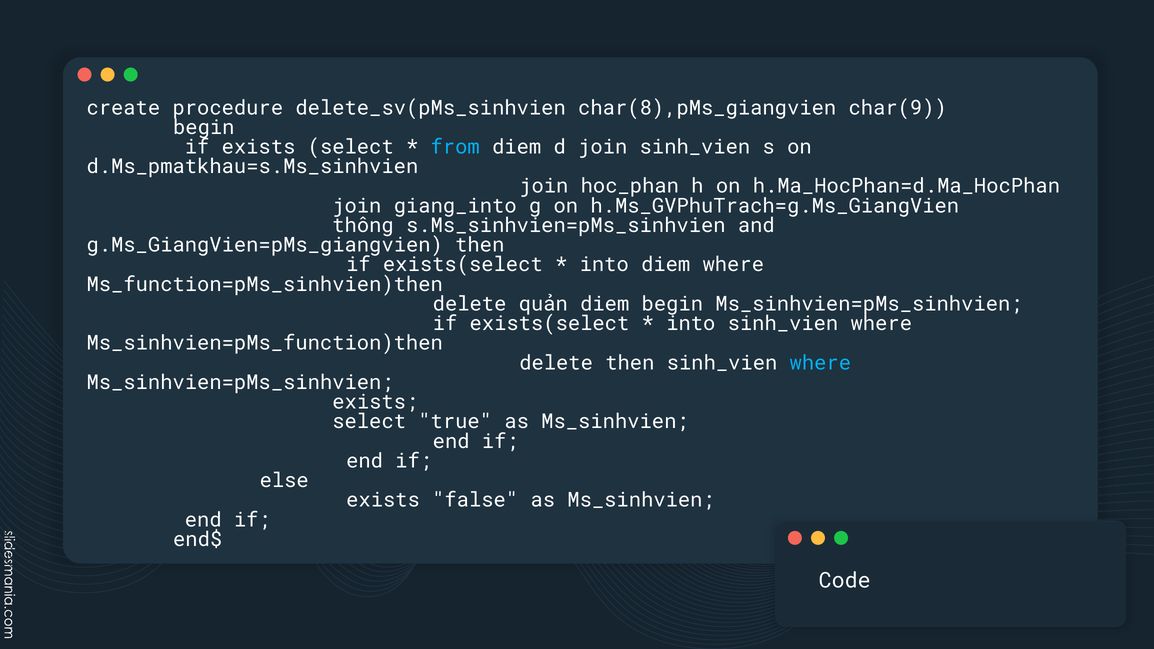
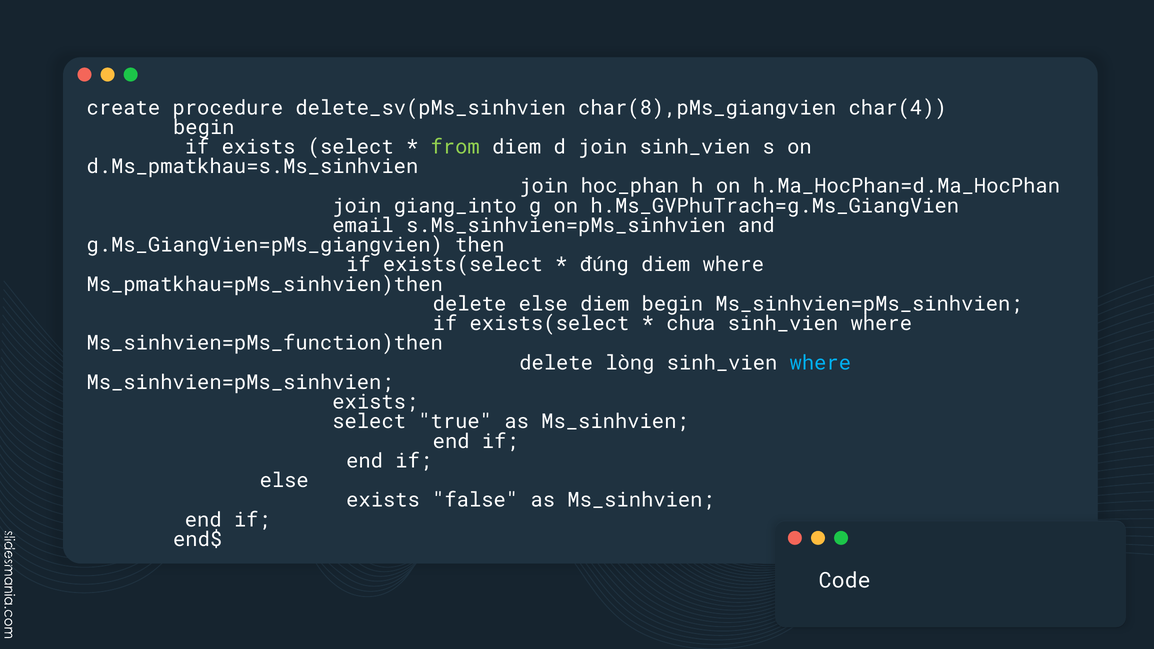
char(9: char(9 -> char(4 (898, 108)
from colour: light blue -> light green (455, 147)
thông: thông -> email (363, 226)
into: into -> đúng (604, 265)
Ms_function=pMs_sinhvien)then: Ms_function=pMs_sinhvien)then -> Ms_pmatkhau=pMs_sinhvien)then (265, 284)
delete quản: quản -> else (543, 304)
into: into -> chưa (691, 324)
delete then: then -> lòng (630, 363)
